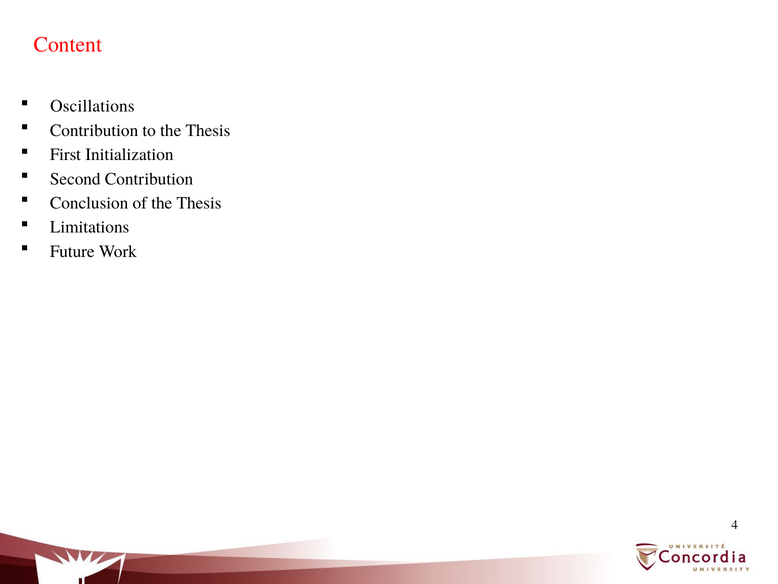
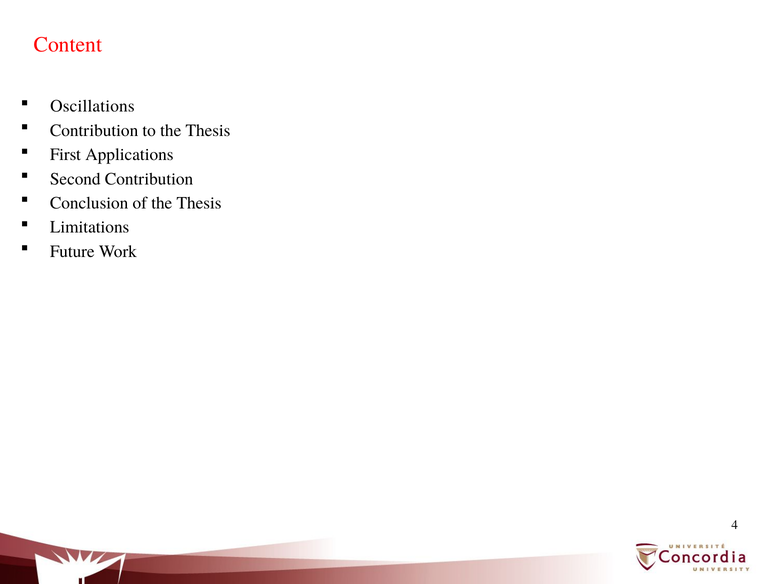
Initialization: Initialization -> Applications (129, 155)
